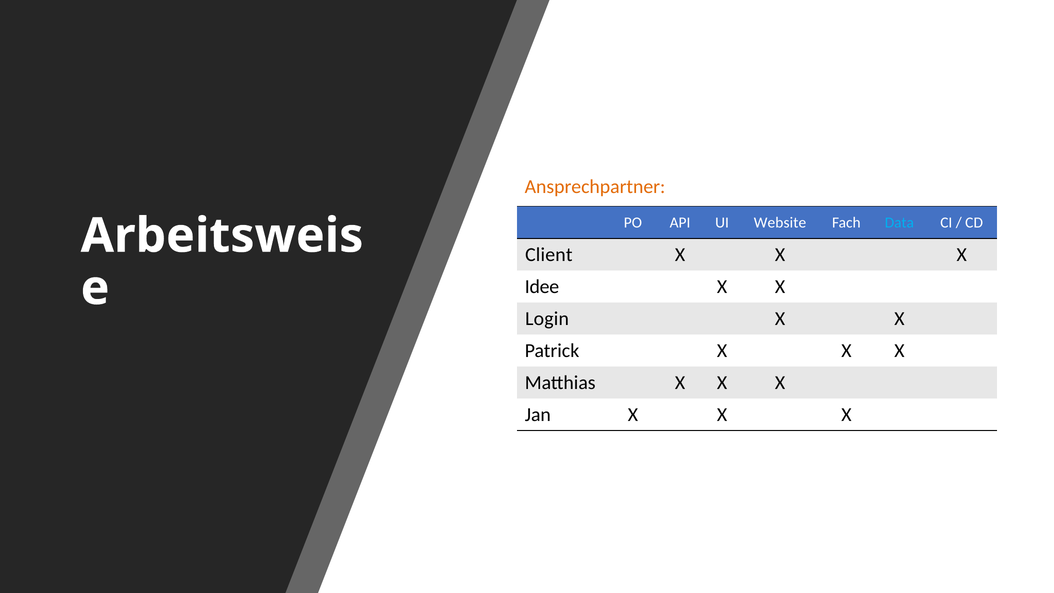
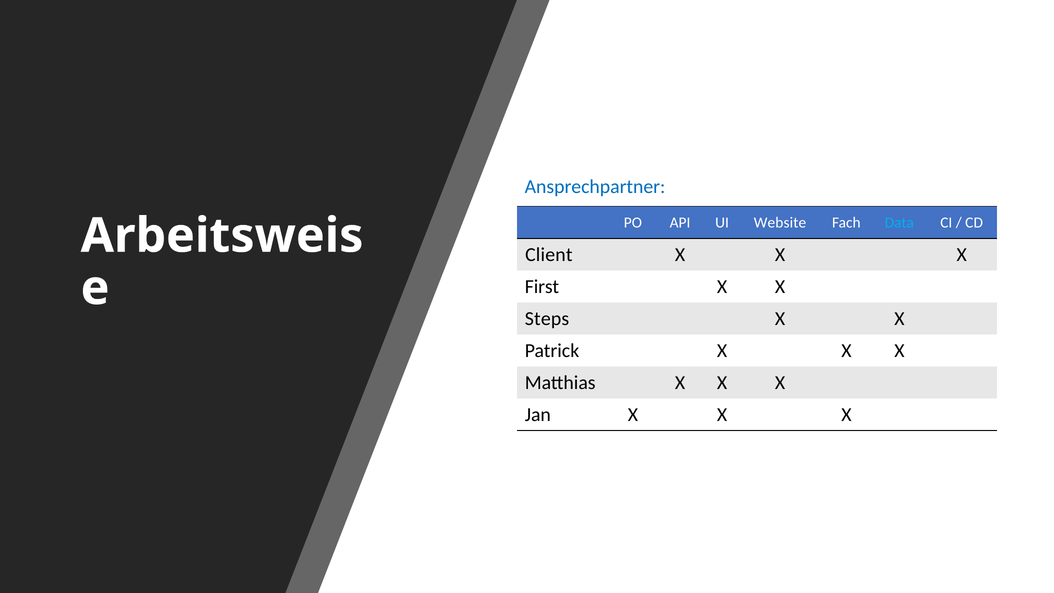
Ansprechpartner colour: orange -> blue (595, 187)
Idee: Idee -> First (542, 287)
Login: Login -> Steps (547, 319)
